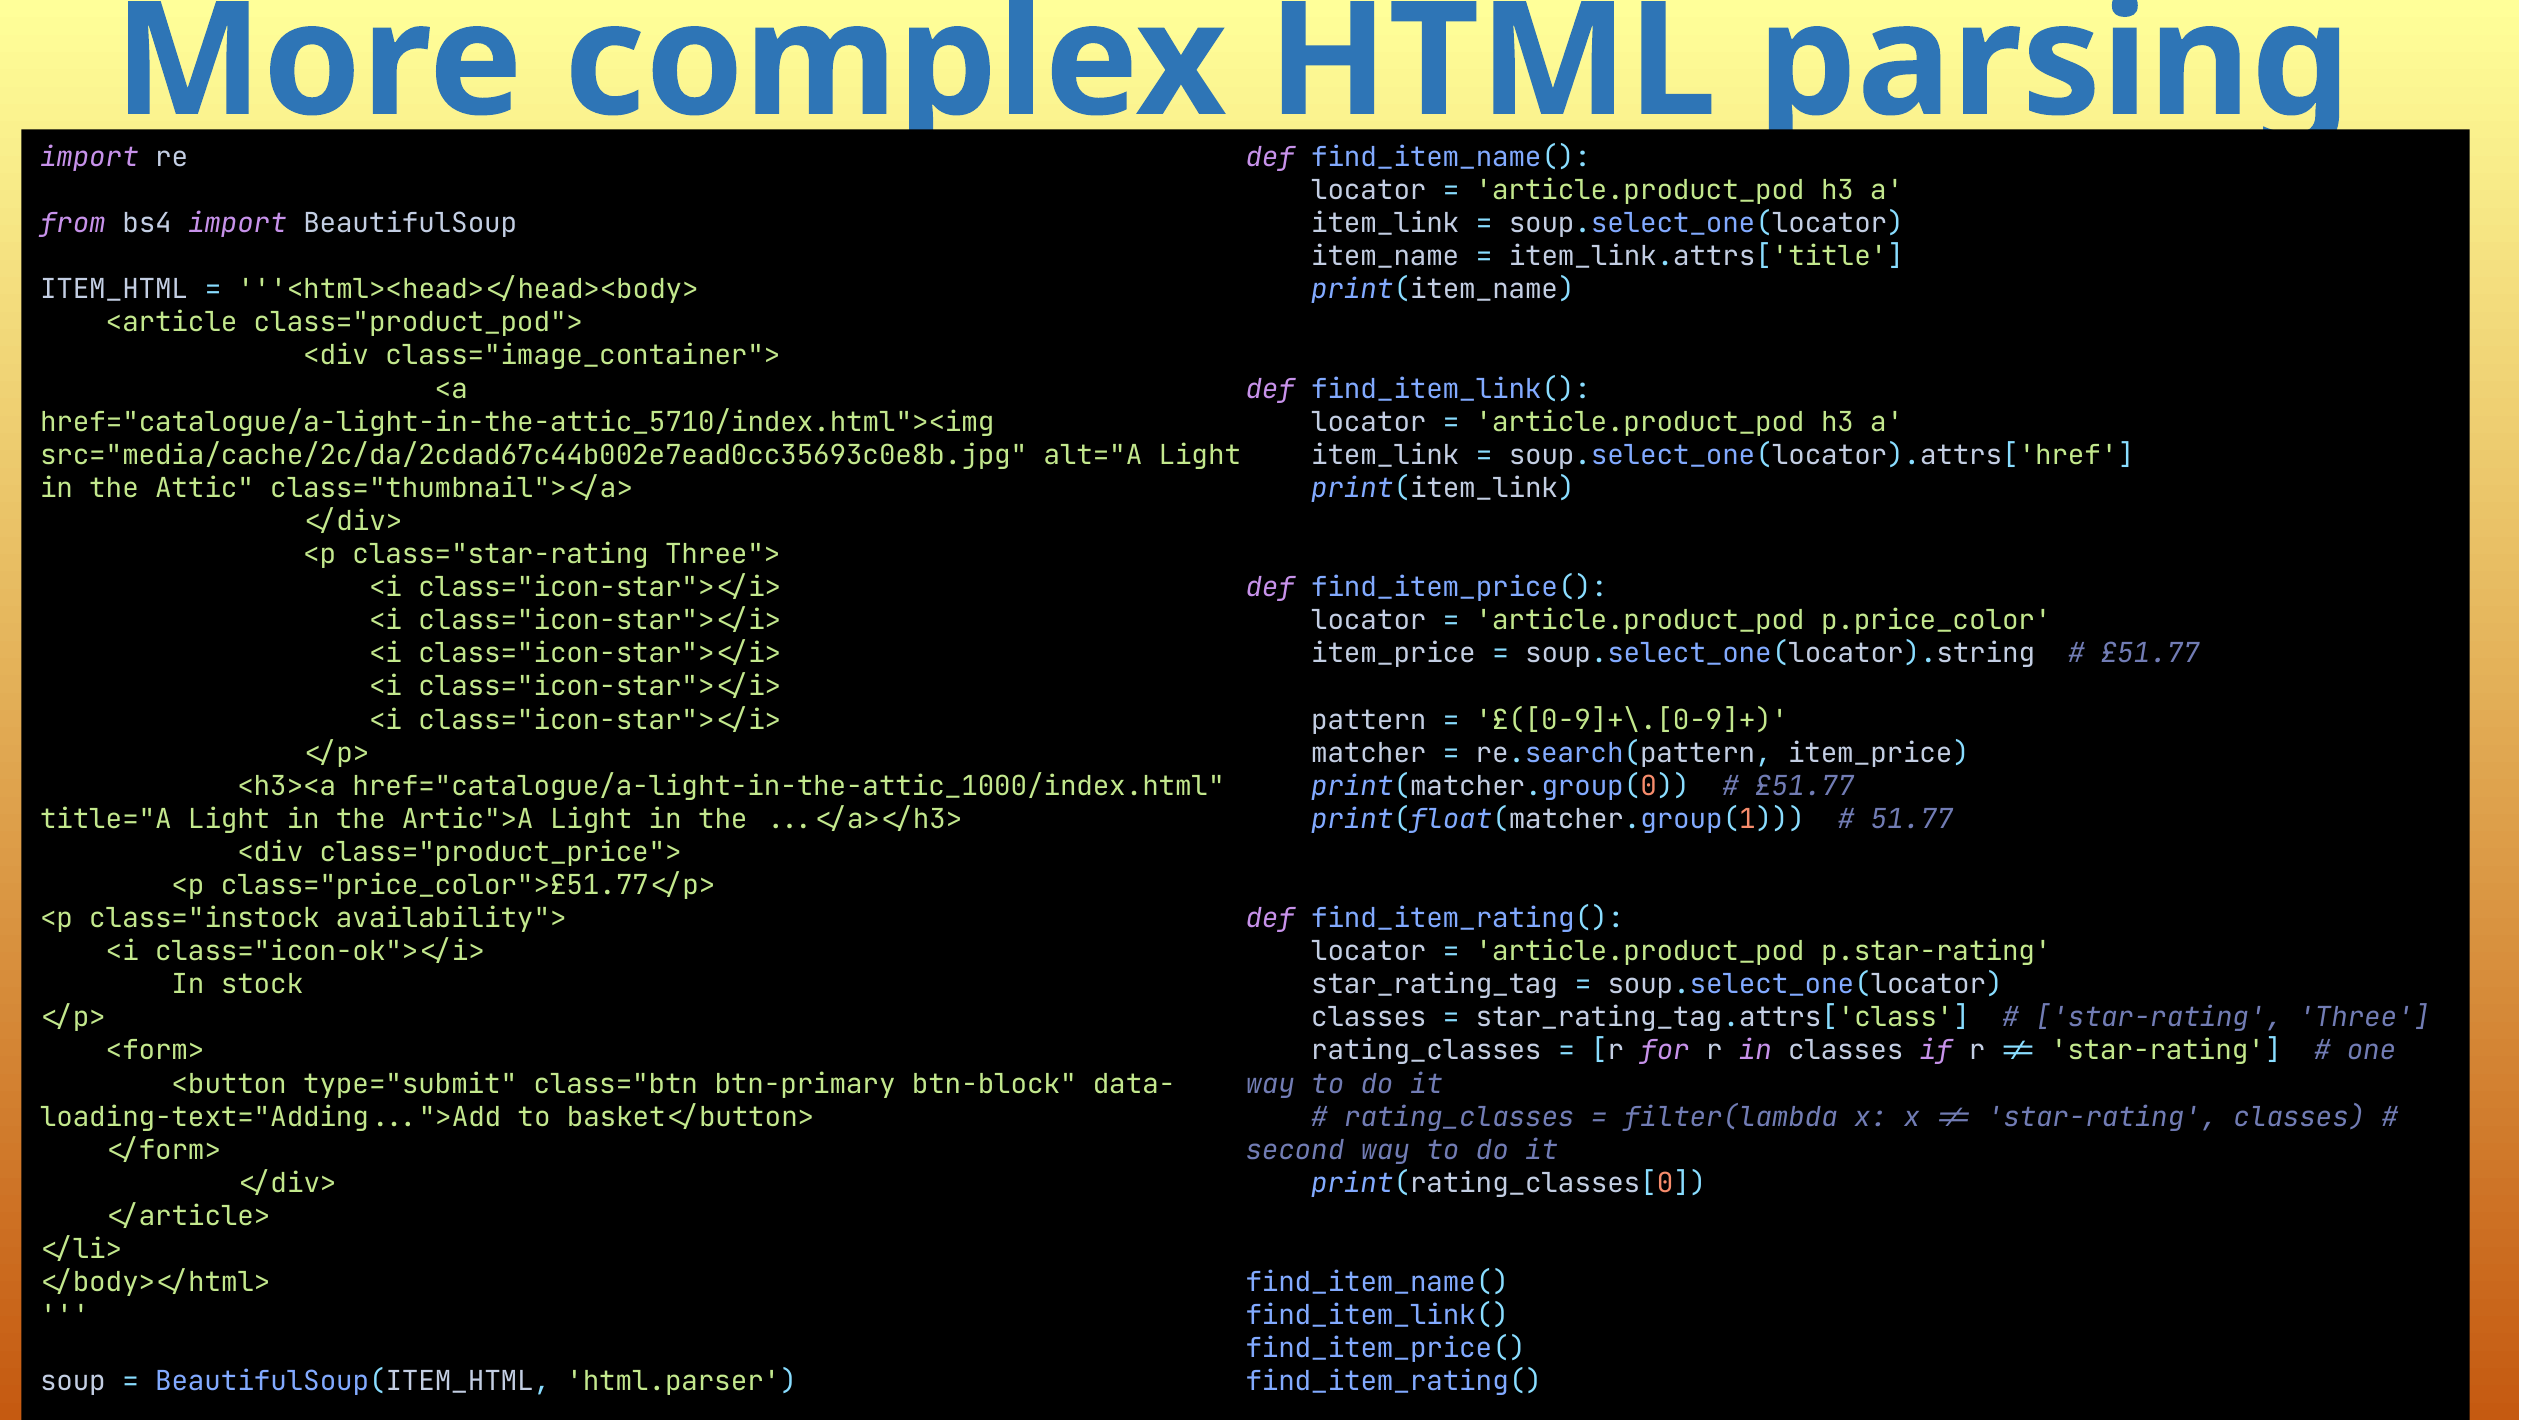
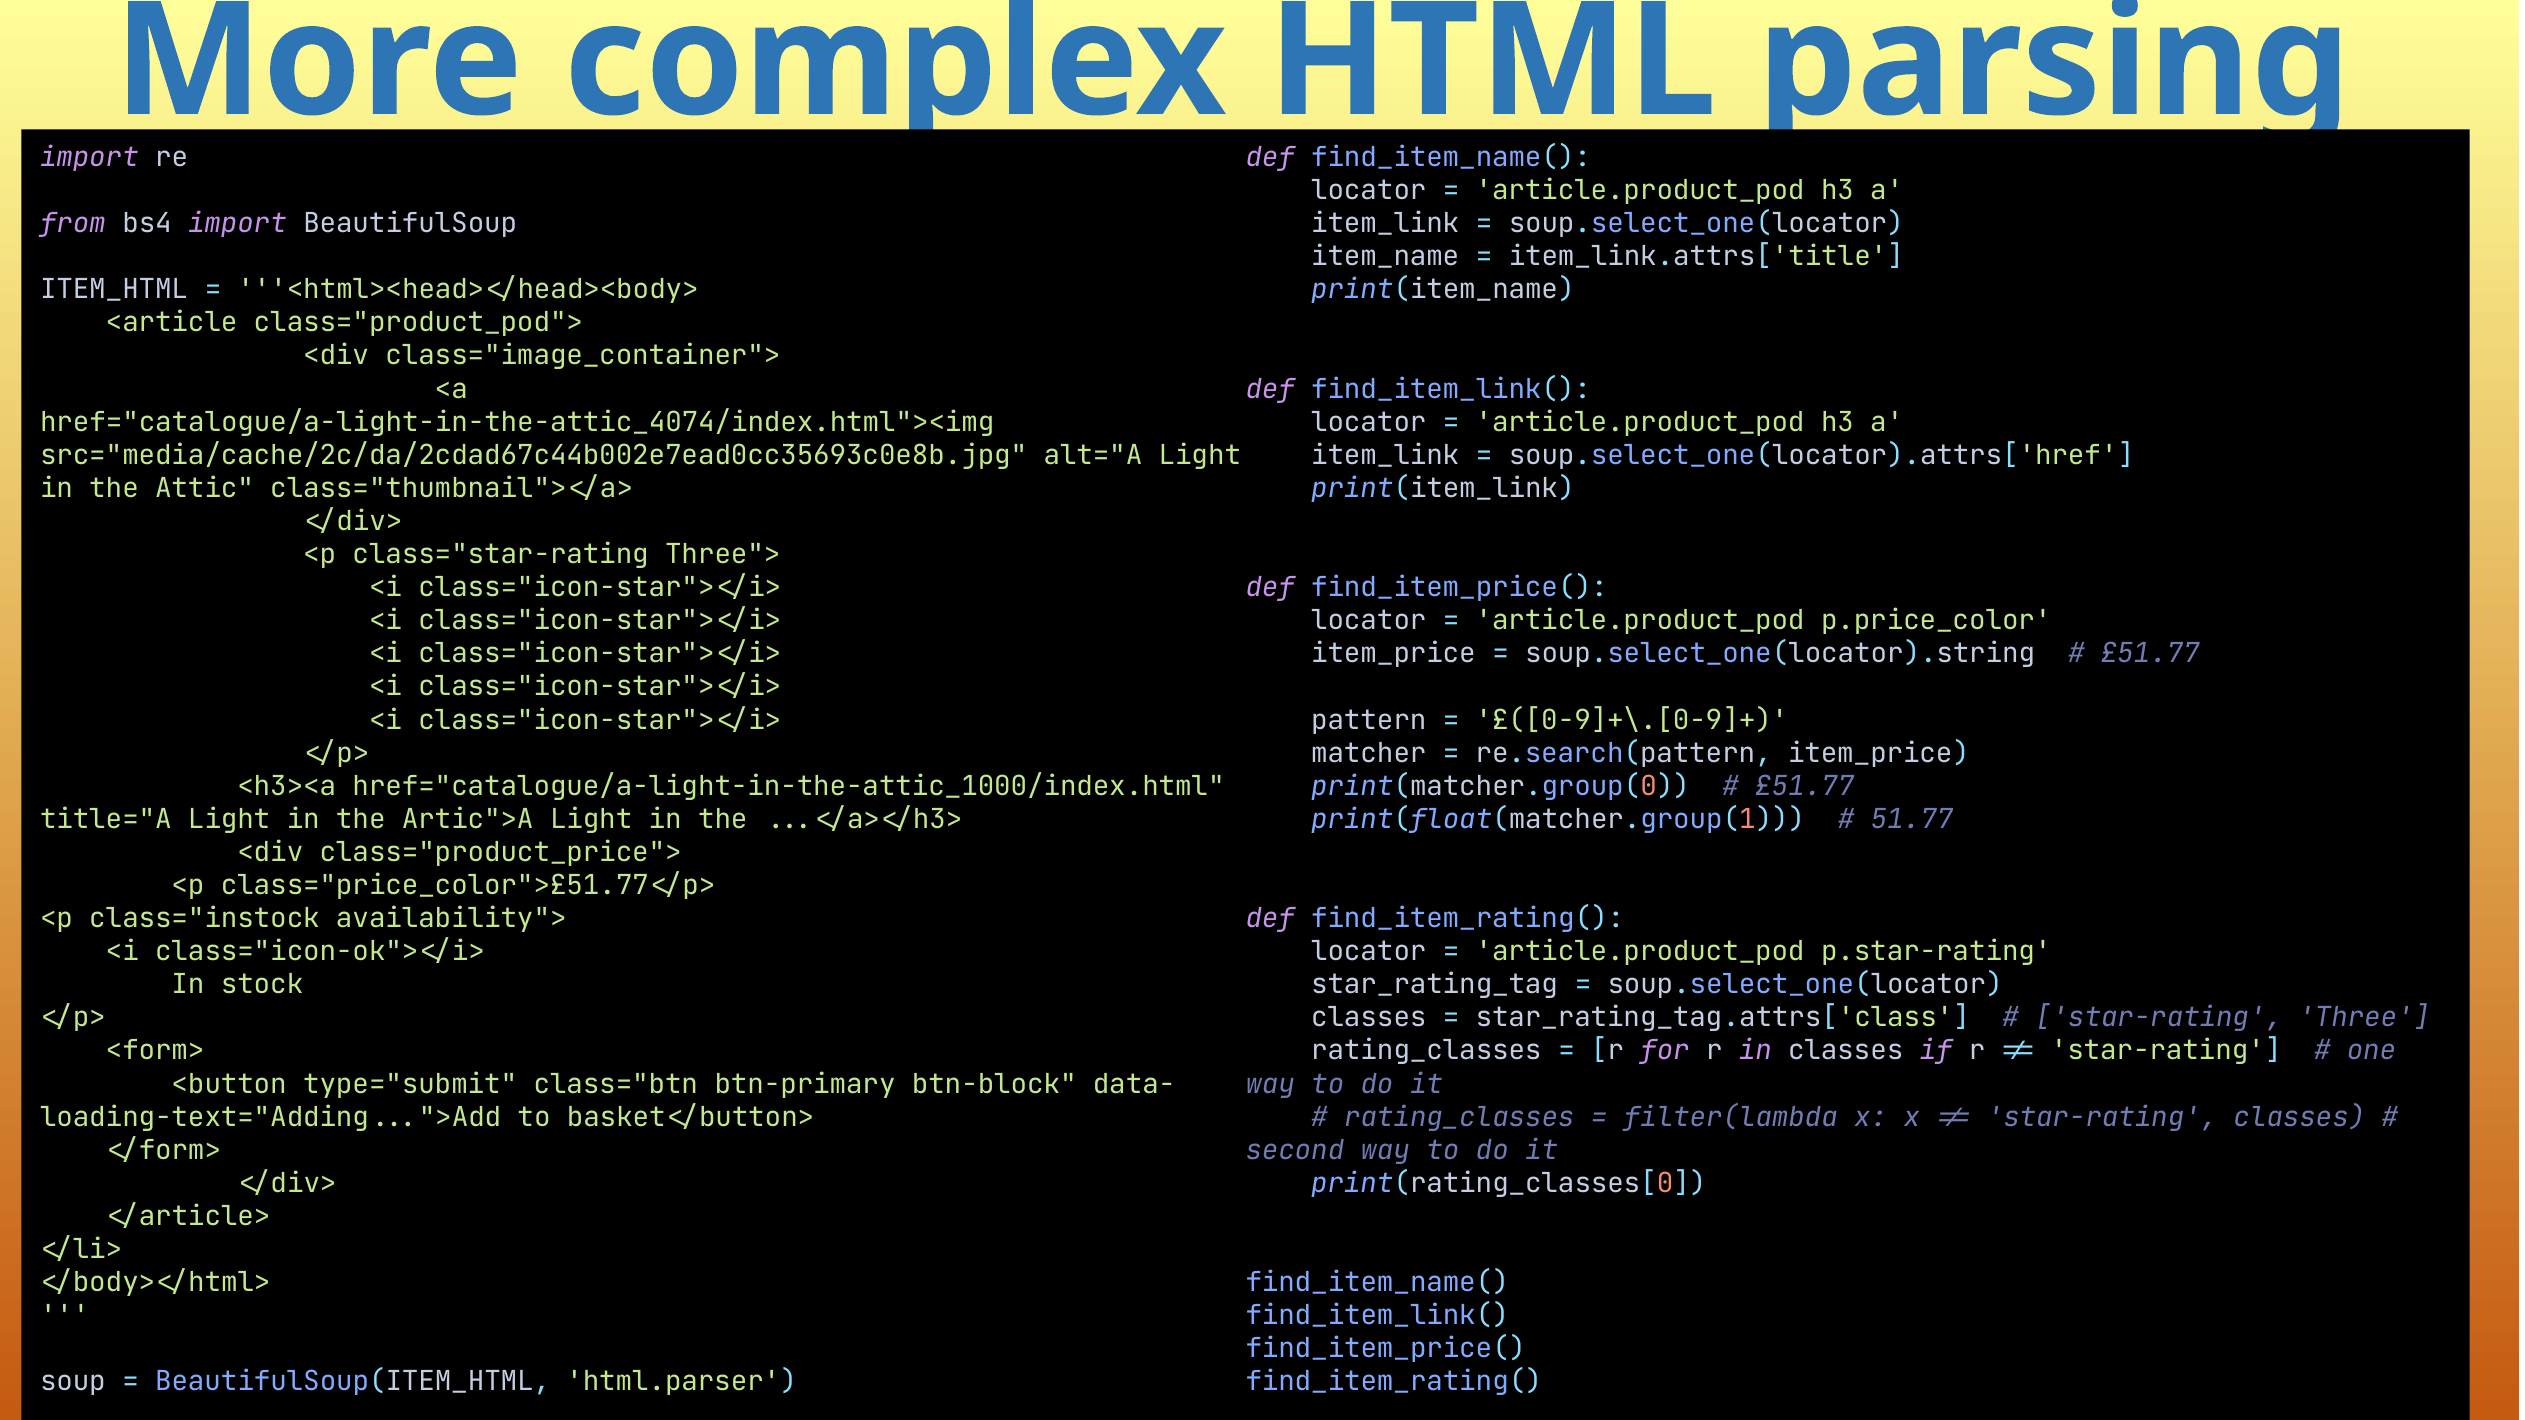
href="catalogue/a-light-in-the-attic_5710/index.html"><img: href="catalogue/a-light-in-the-attic_5710/index.html"><img -> href="catalogue/a-light-in-the-attic_4074/index.html"><img (517, 422)
